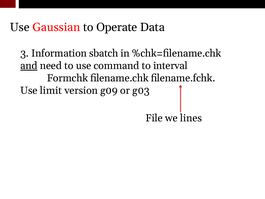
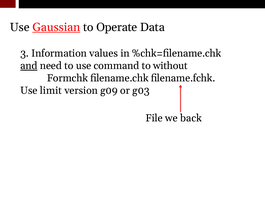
Gaussian underline: none -> present (56, 27)
sbatch: sbatch -> values (104, 53)
interval: interval -> without (170, 66)
lines: lines -> back (191, 118)
